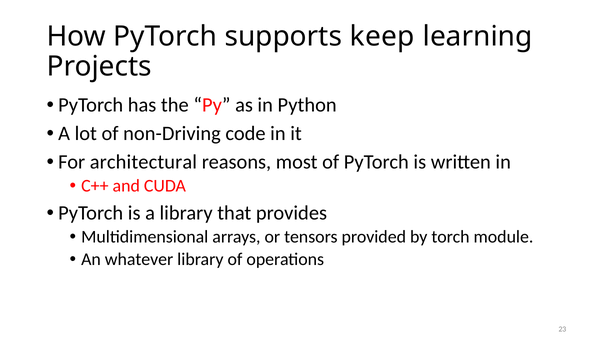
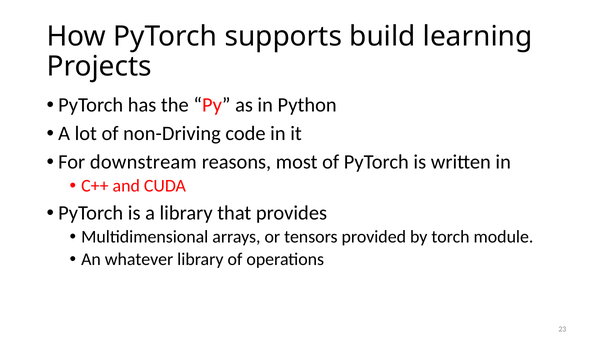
keep: keep -> build (383, 36)
architectural: architectural -> downstream (143, 162)
